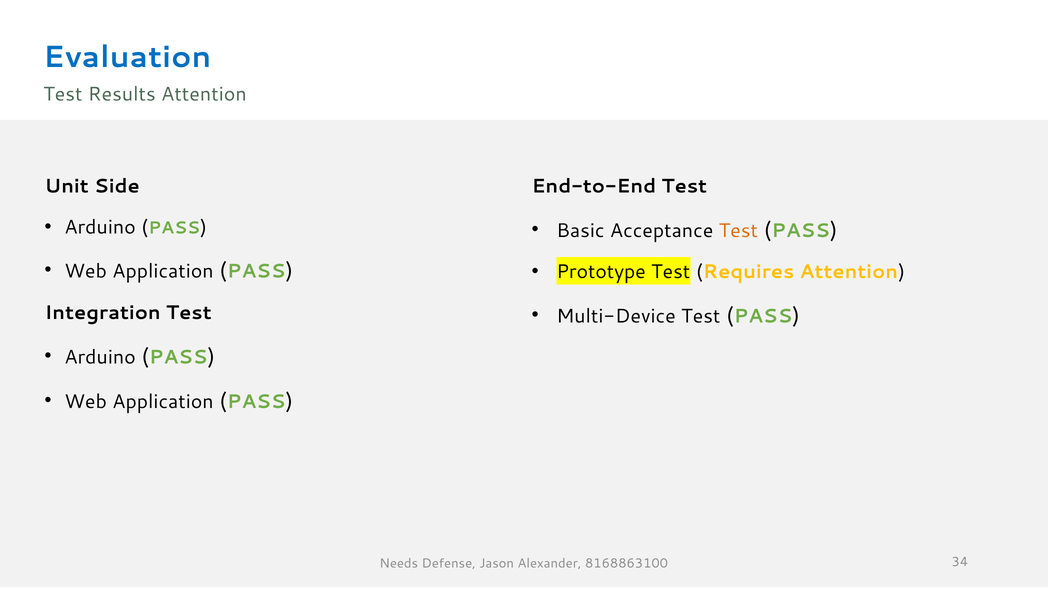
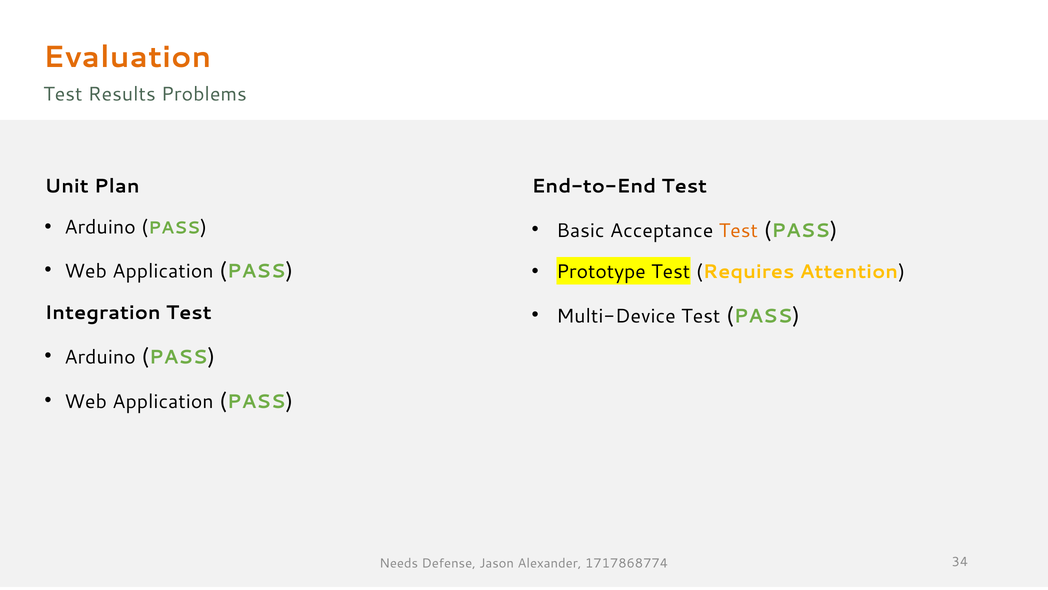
Evaluation colour: blue -> orange (127, 57)
Results Attention: Attention -> Problems (204, 94)
Side: Side -> Plan (117, 186)
8168863100: 8168863100 -> 1717868774 (627, 563)
